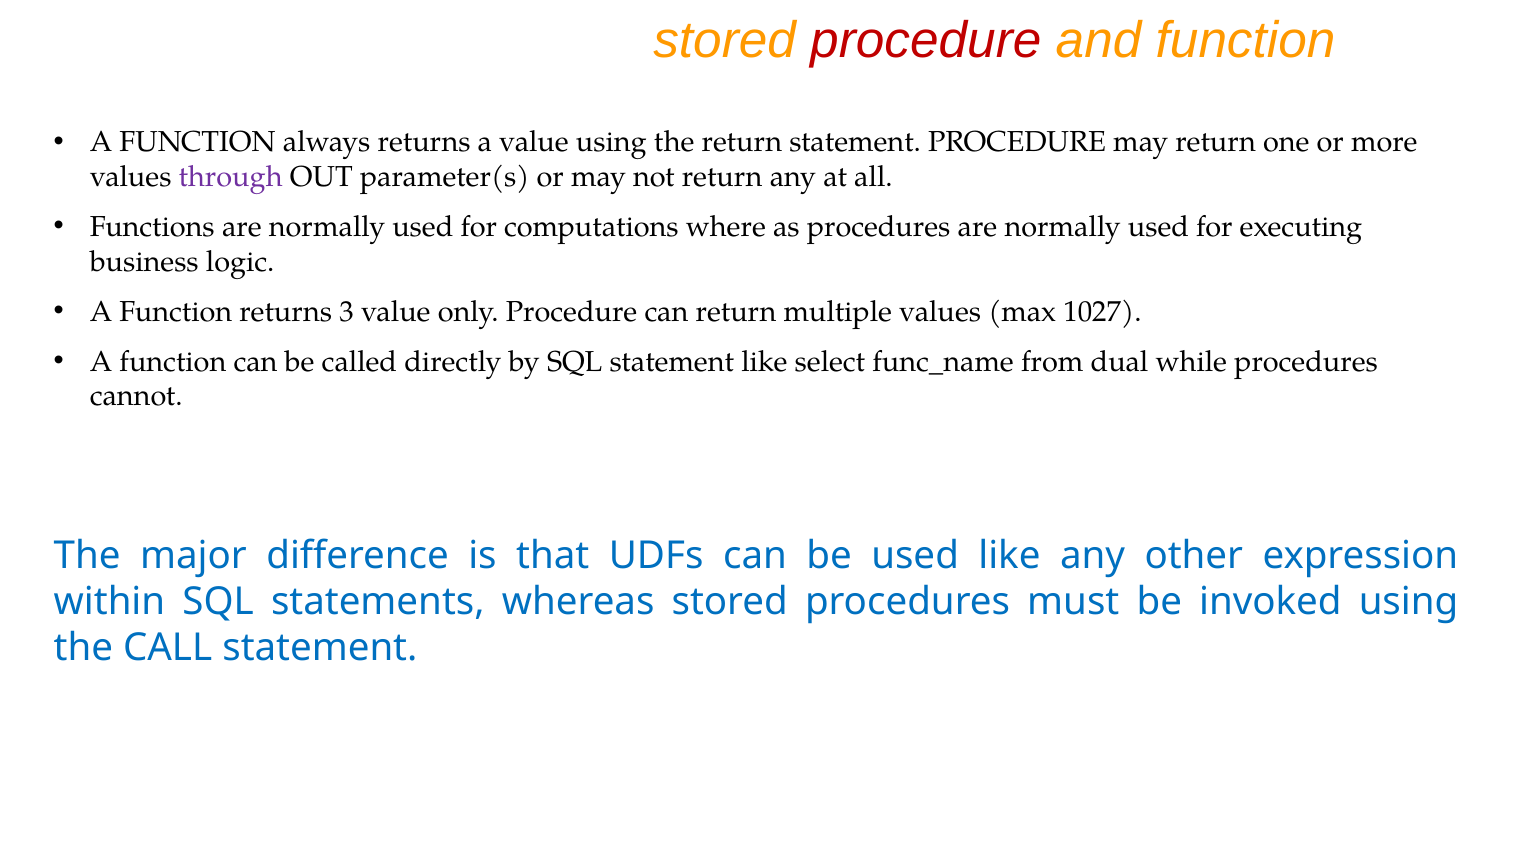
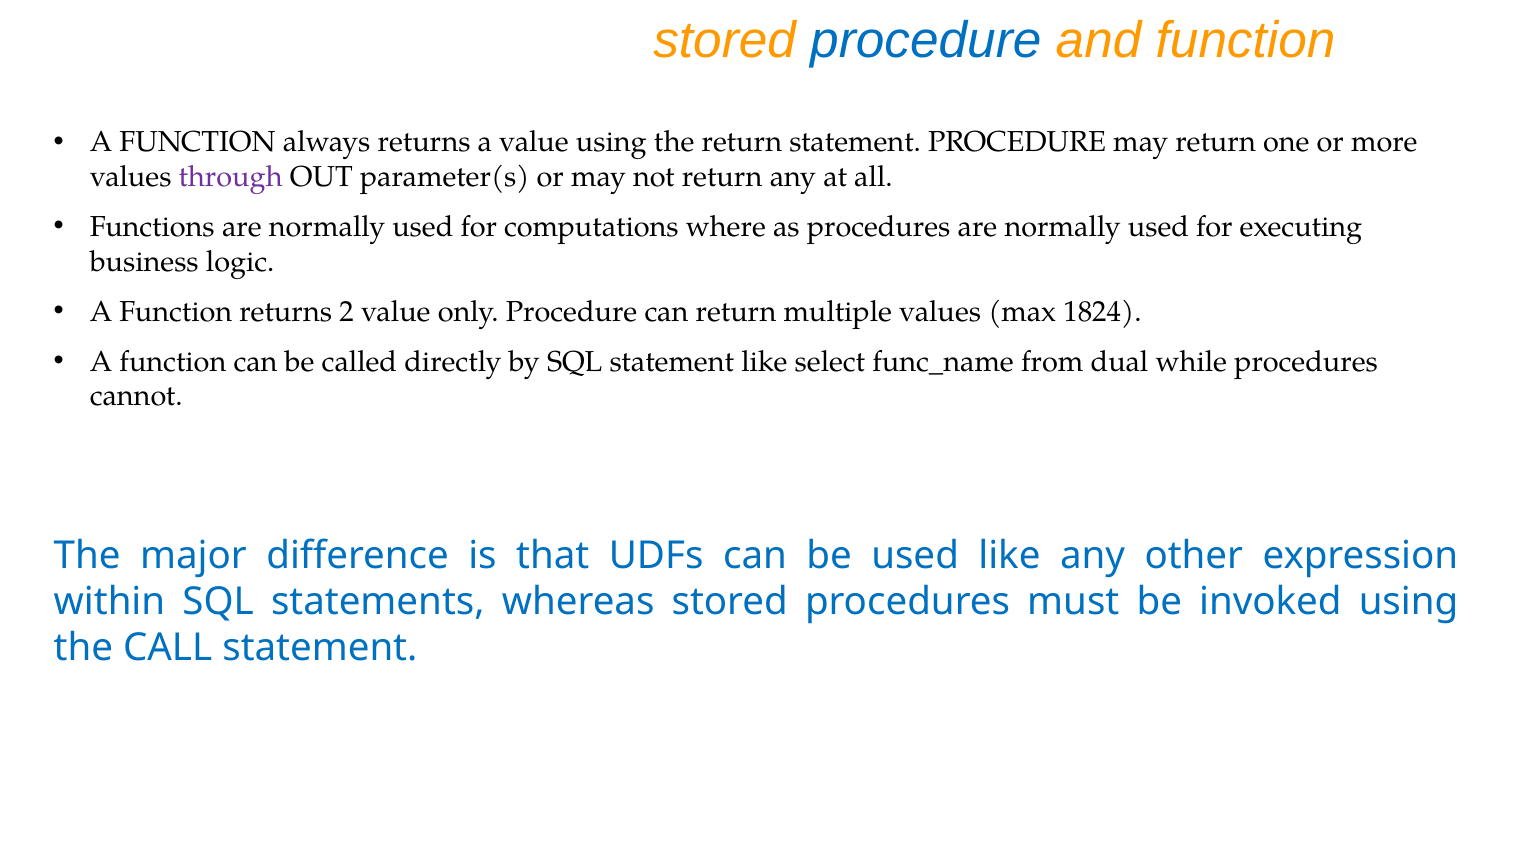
procedure colour: red -> blue (926, 40)
3: 3 -> 2 (347, 312)
1027: 1027 -> 1824 (1102, 312)
